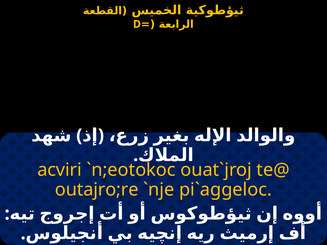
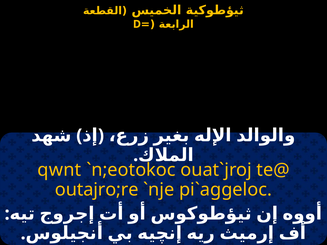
acviri: acviri -> qwnt (59, 170)
